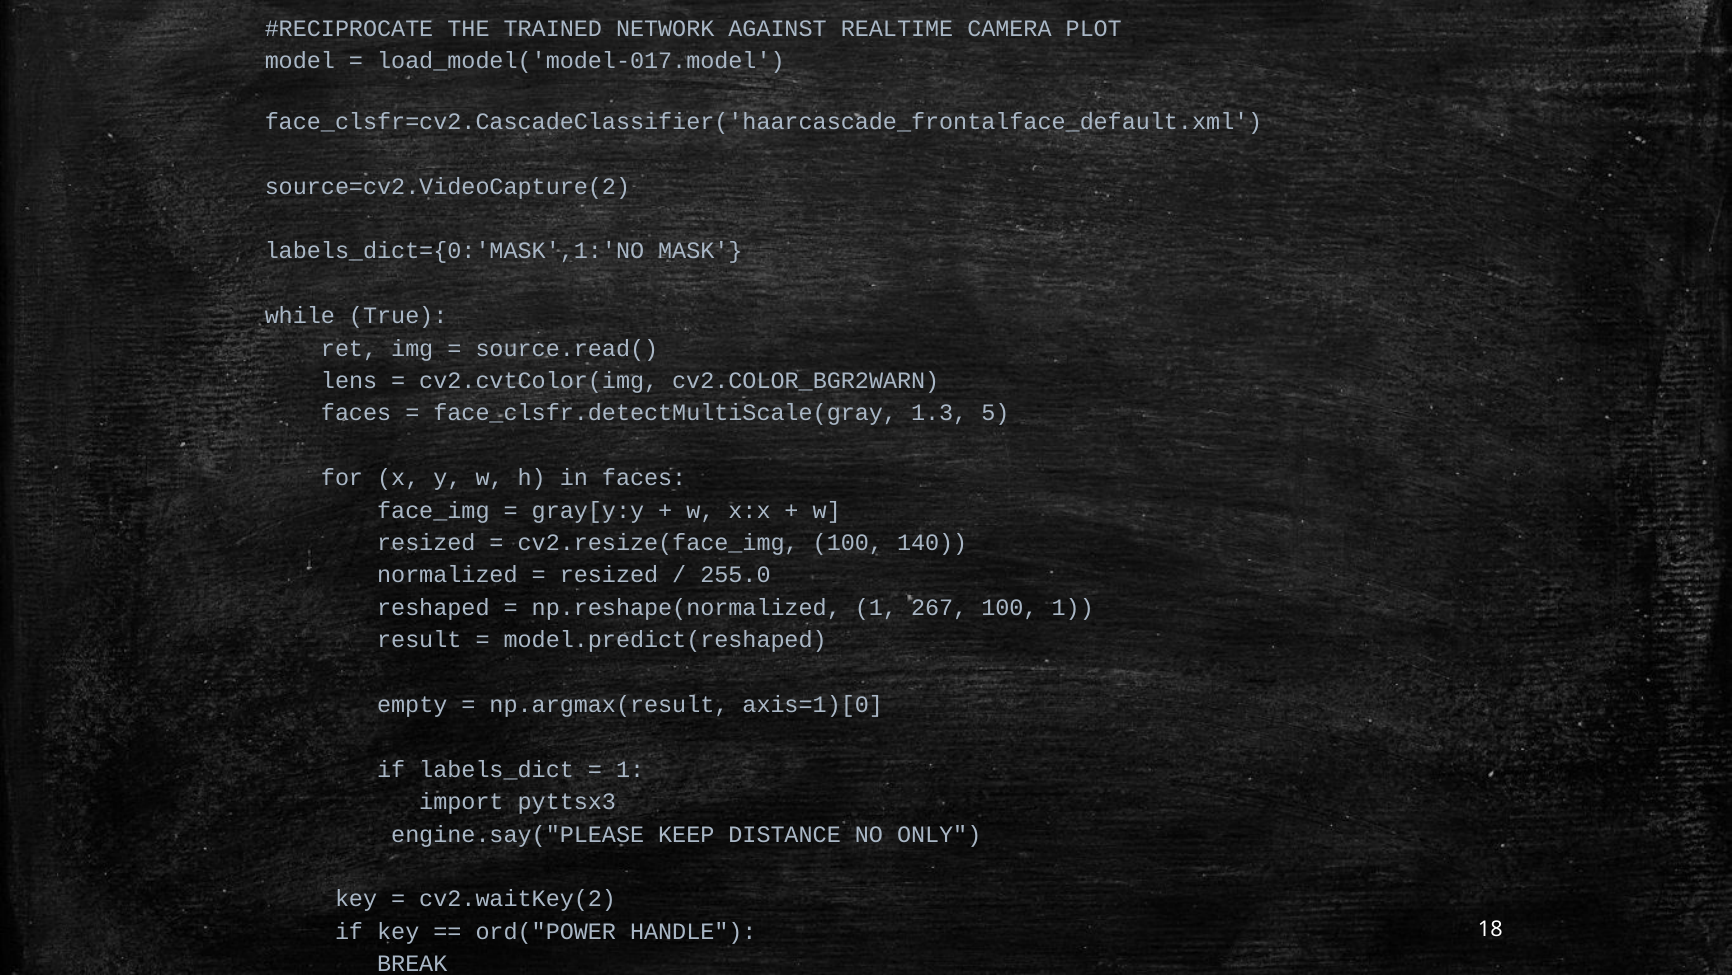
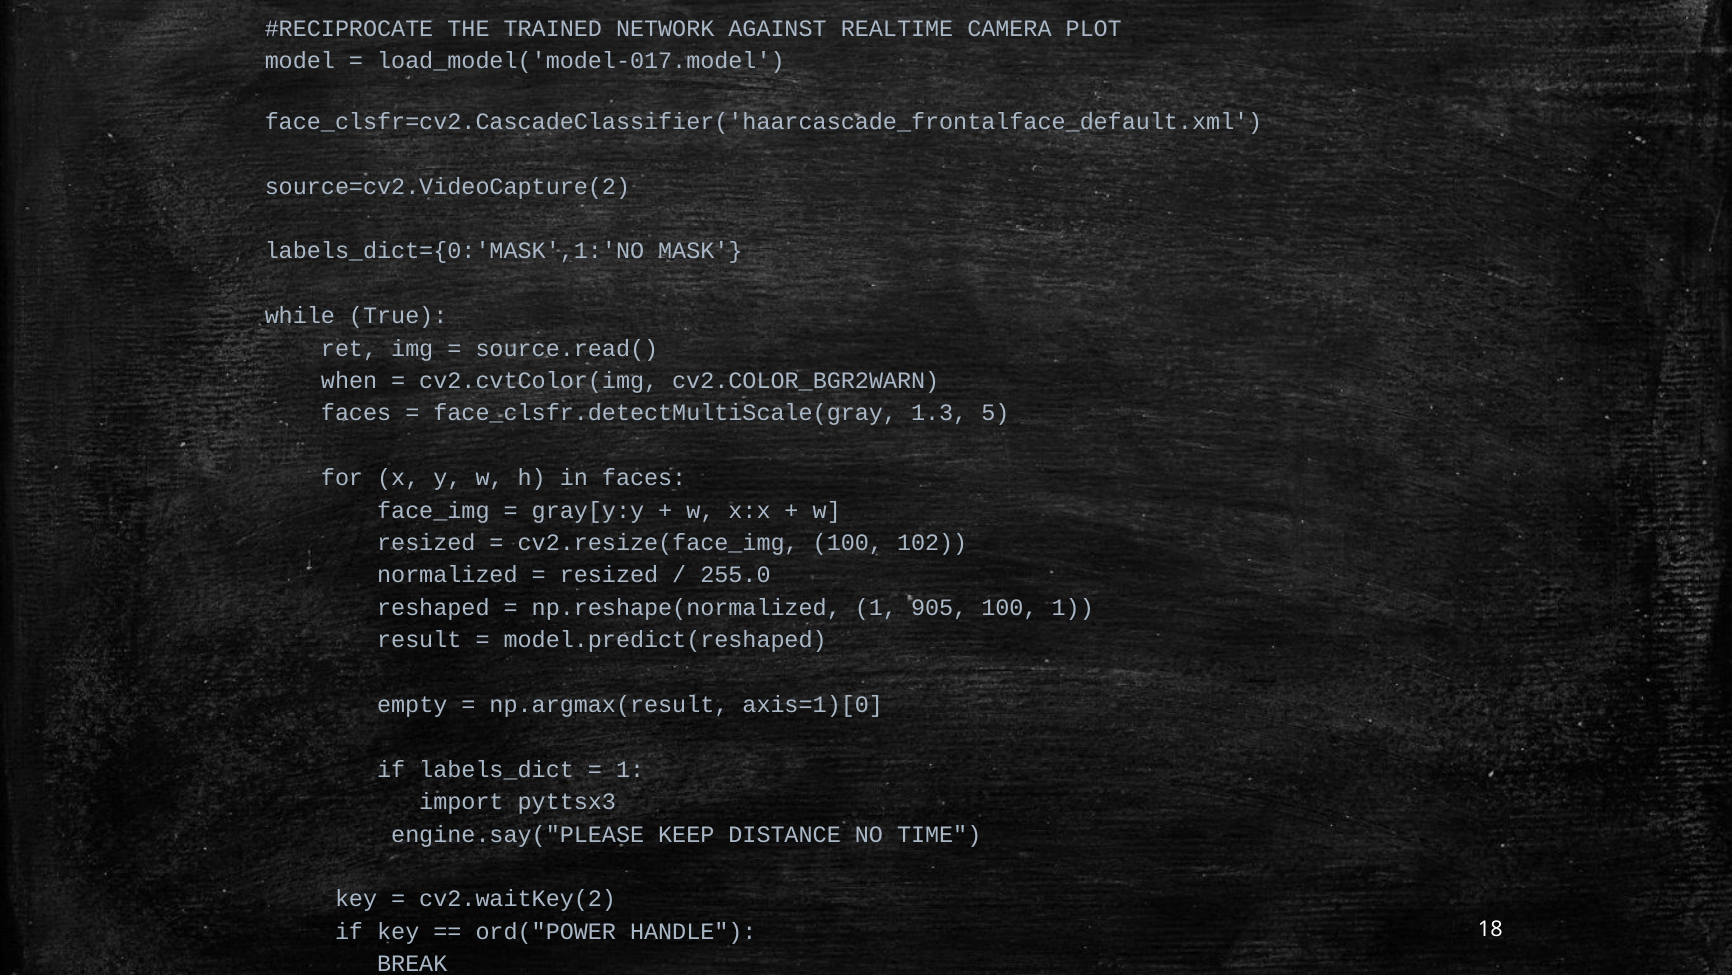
lens: lens -> when (349, 381)
140: 140 -> 102 (932, 543)
267: 267 -> 905 (939, 607)
ONLY: ONLY -> TIME (939, 834)
